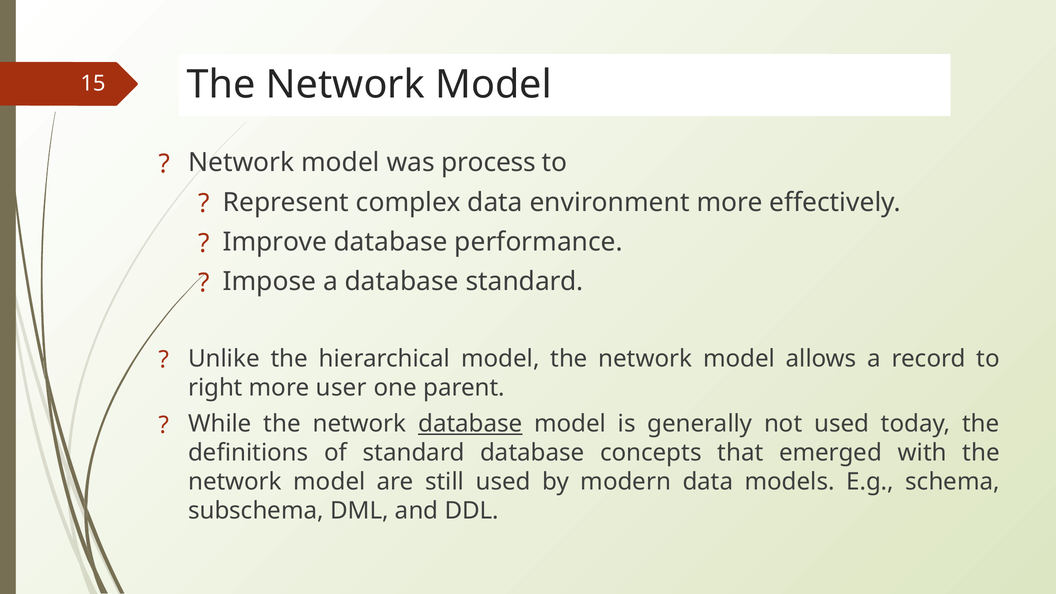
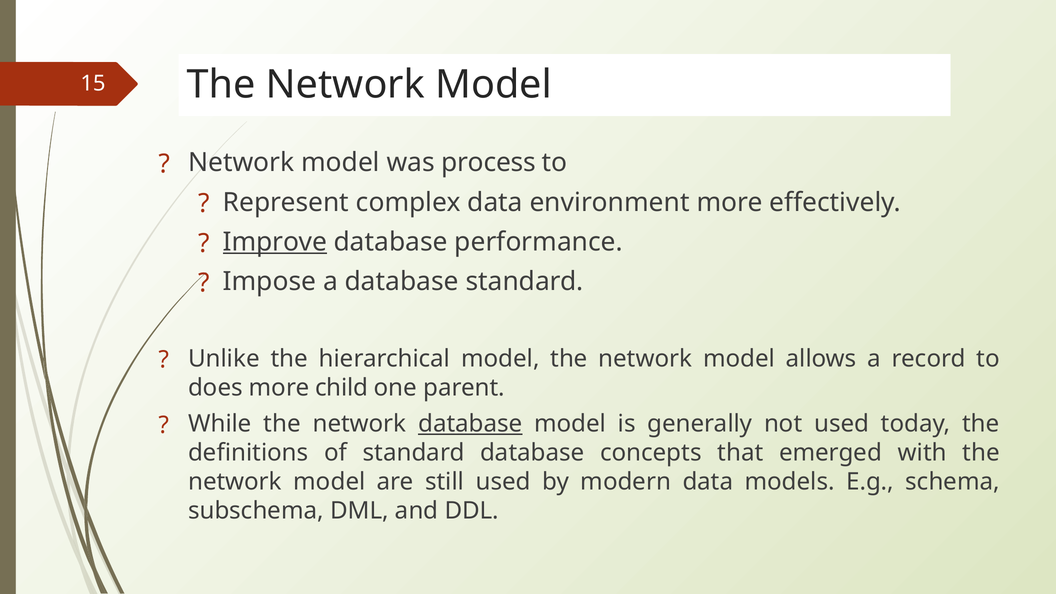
Improve underline: none -> present (275, 242)
right: right -> does (215, 388)
user: user -> child (342, 388)
